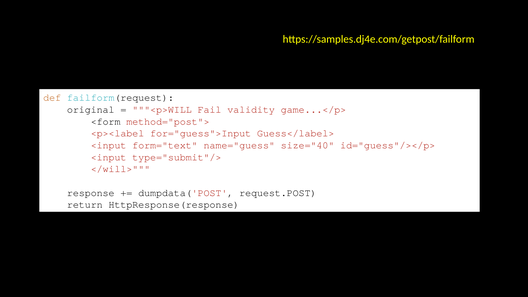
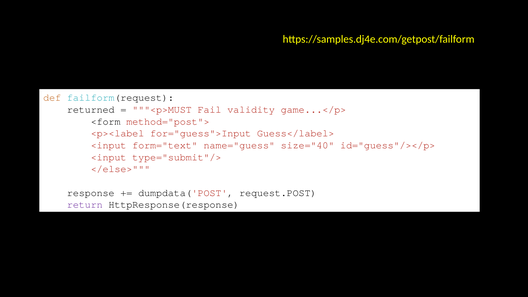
original: original -> returned (91, 110)
<p>WILL: <p>WILL -> <p>MUST (162, 110)
</will>: </will> -> </else> (120, 169)
return colour: black -> purple (85, 205)
